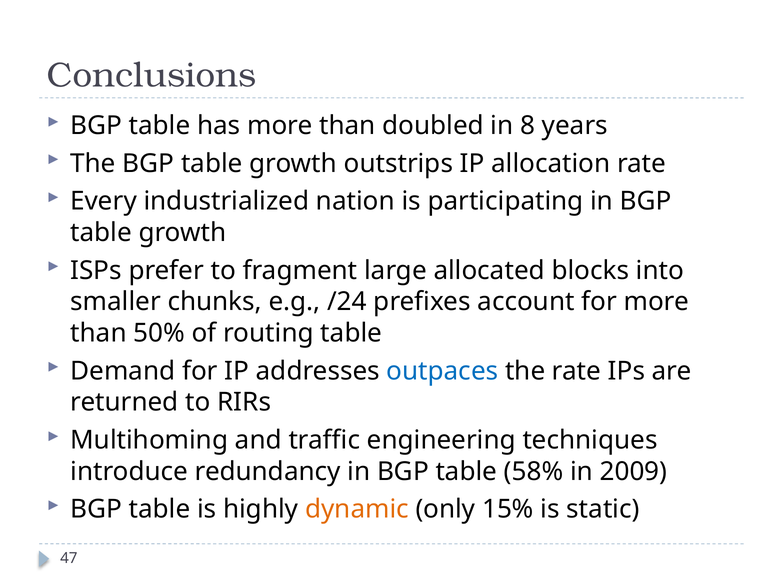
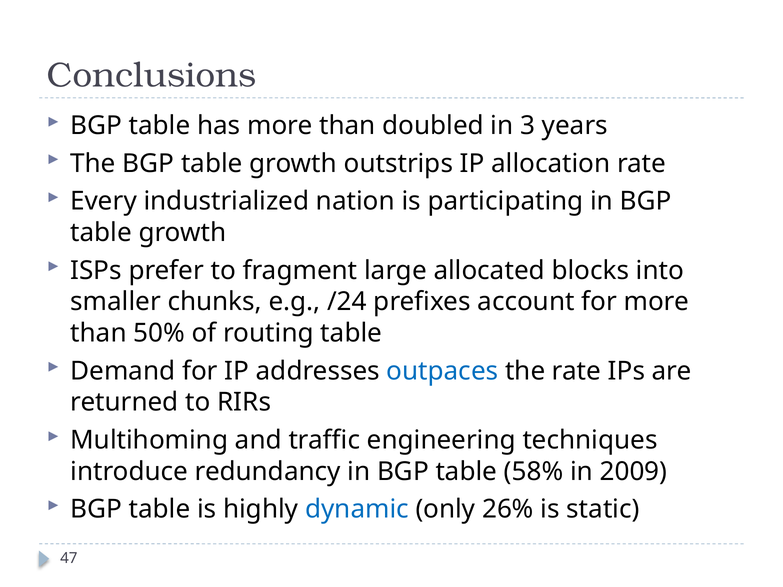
8: 8 -> 3 (528, 126)
dynamic colour: orange -> blue (357, 509)
15%: 15% -> 26% (508, 509)
